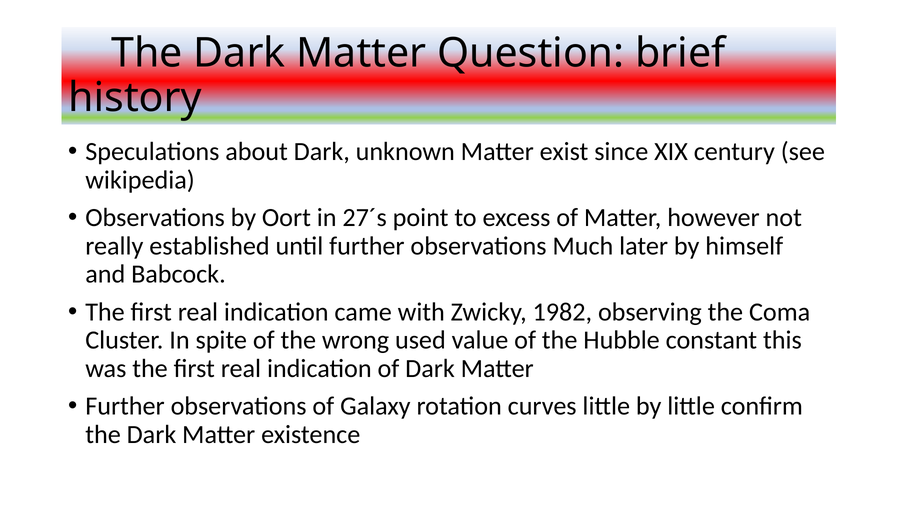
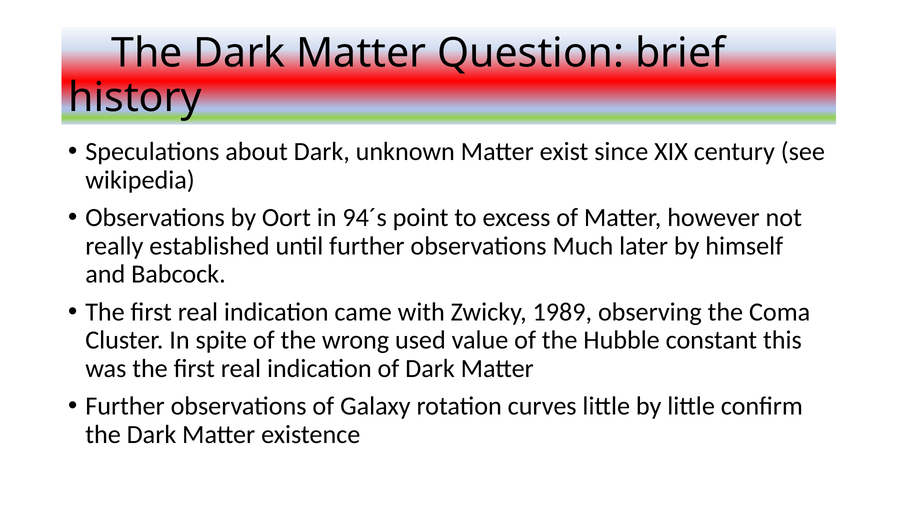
27´s: 27´s -> 94´s (365, 218)
1982: 1982 -> 1989 (562, 312)
